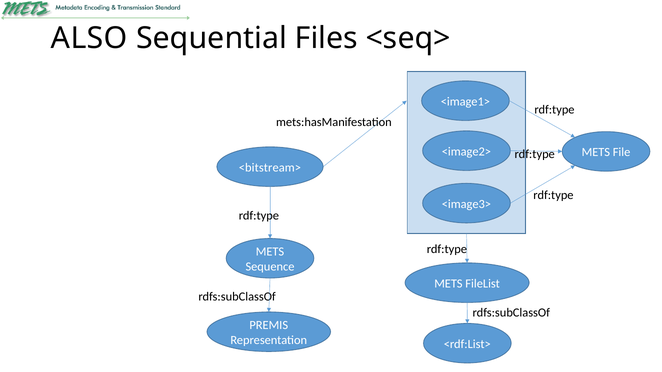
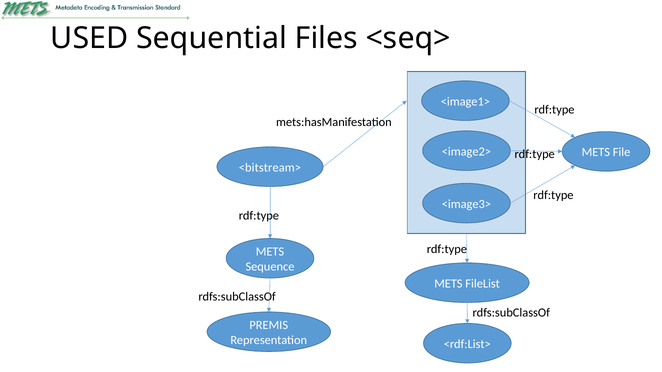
ALSO: ALSO -> USED (89, 38)
